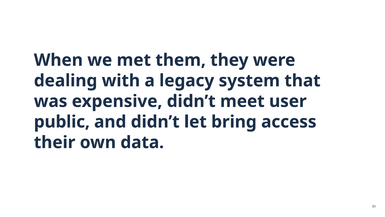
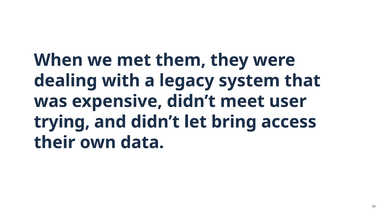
public: public -> trying (62, 122)
